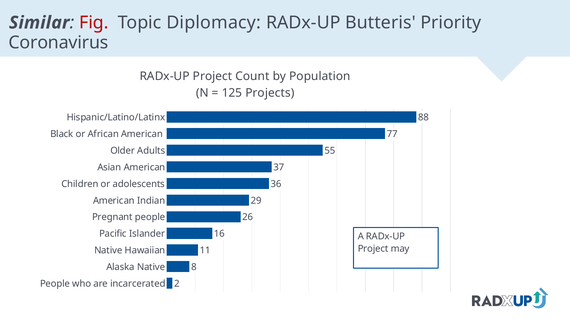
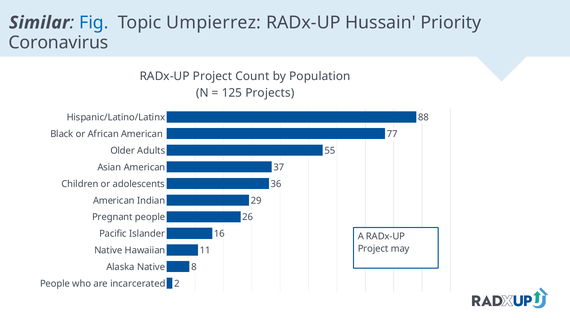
Fig colour: red -> blue (94, 23)
Diplomacy: Diplomacy -> Umpierrez (214, 23)
Butteris: Butteris -> Hussain (380, 23)
